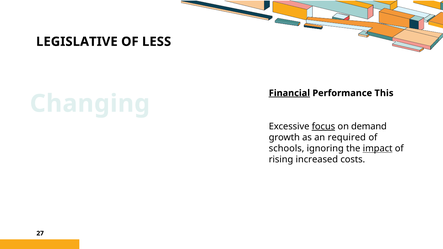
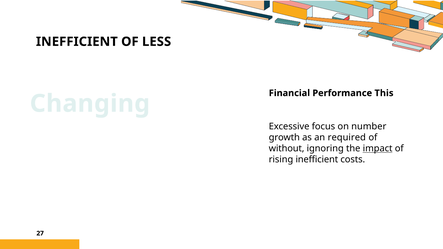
LEGISLATIVE: LEGISLATIVE -> INEFFICIENT (77, 42)
Financial underline: present -> none (289, 93)
focus underline: present -> none (323, 126)
demand: demand -> number (369, 126)
schools: schools -> without (287, 149)
rising increased: increased -> inefficient (317, 160)
